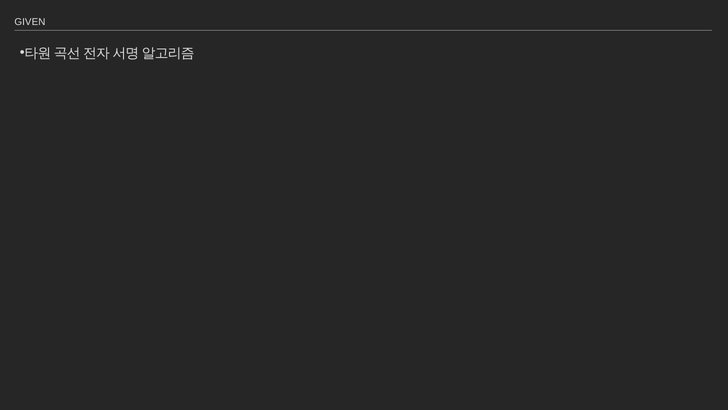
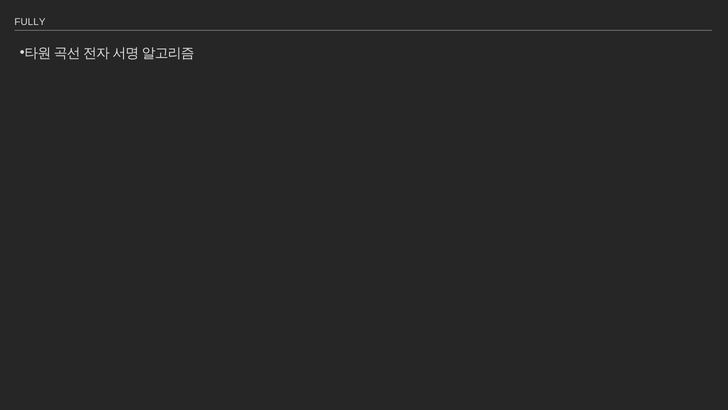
GIVEN: GIVEN -> FULLY (30, 22)
